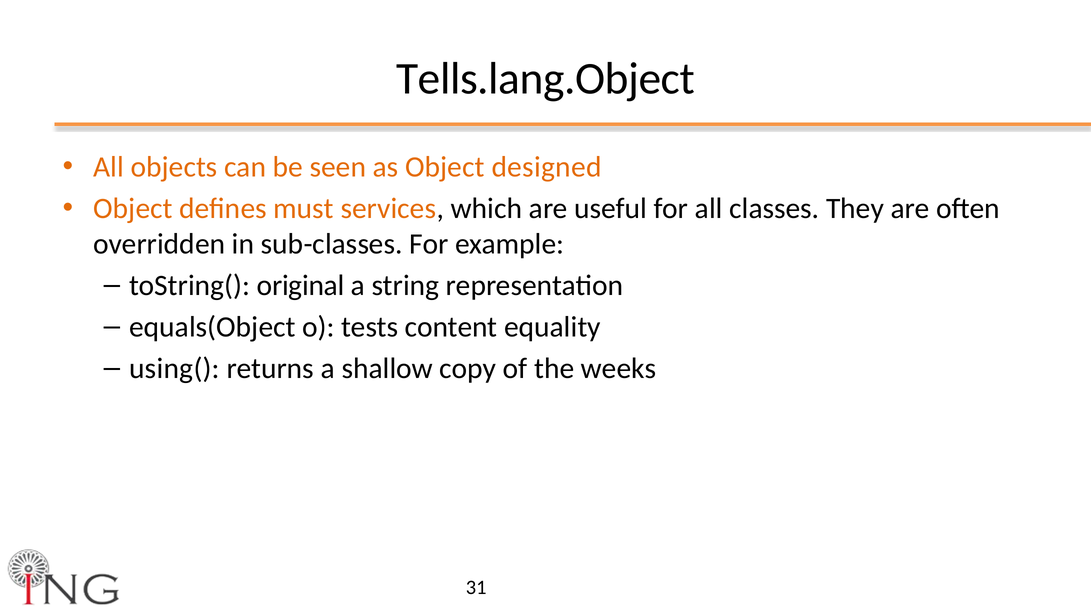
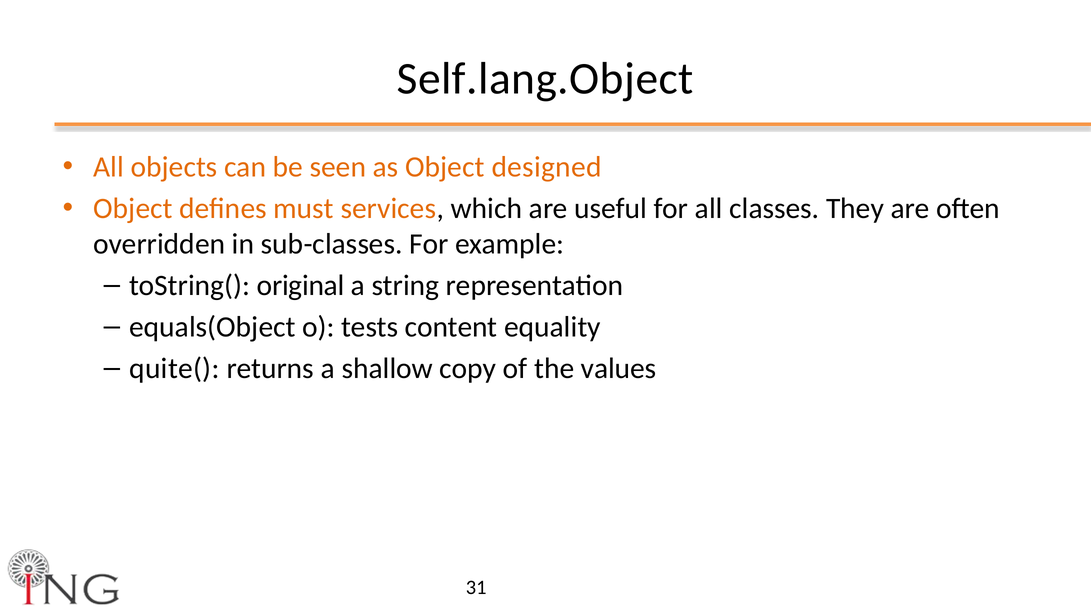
Tells.lang.Object: Tells.lang.Object -> Self.lang.Object (545, 79)
using(: using( -> quite( (174, 368)
weeks: weeks -> values (619, 368)
